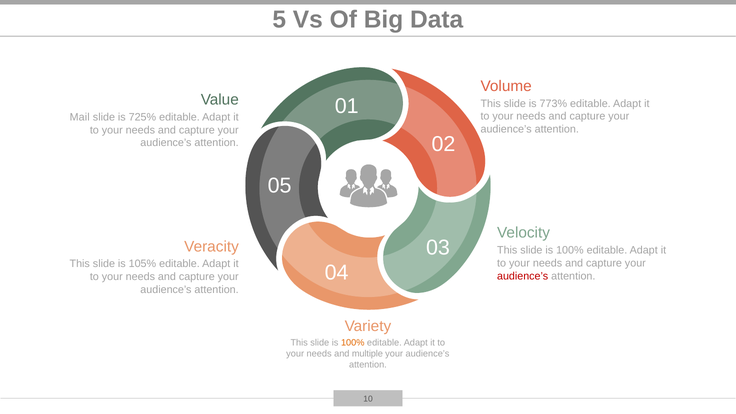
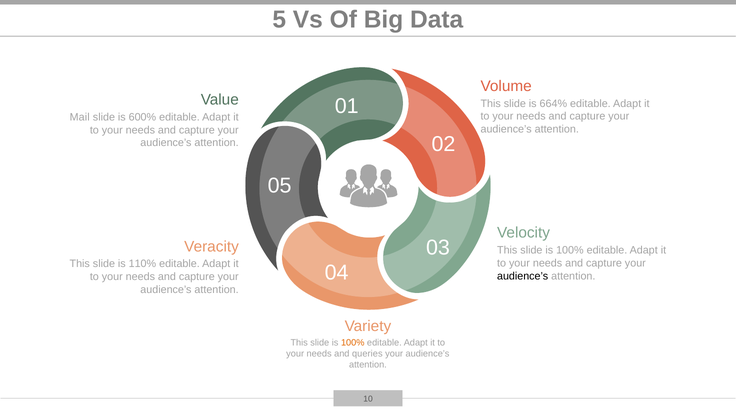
773%: 773% -> 664% (553, 103)
725%: 725% -> 600% (142, 117)
105%: 105% -> 110% (142, 264)
audience’s colour: red -> black (523, 276)
multiple: multiple -> queries (367, 354)
